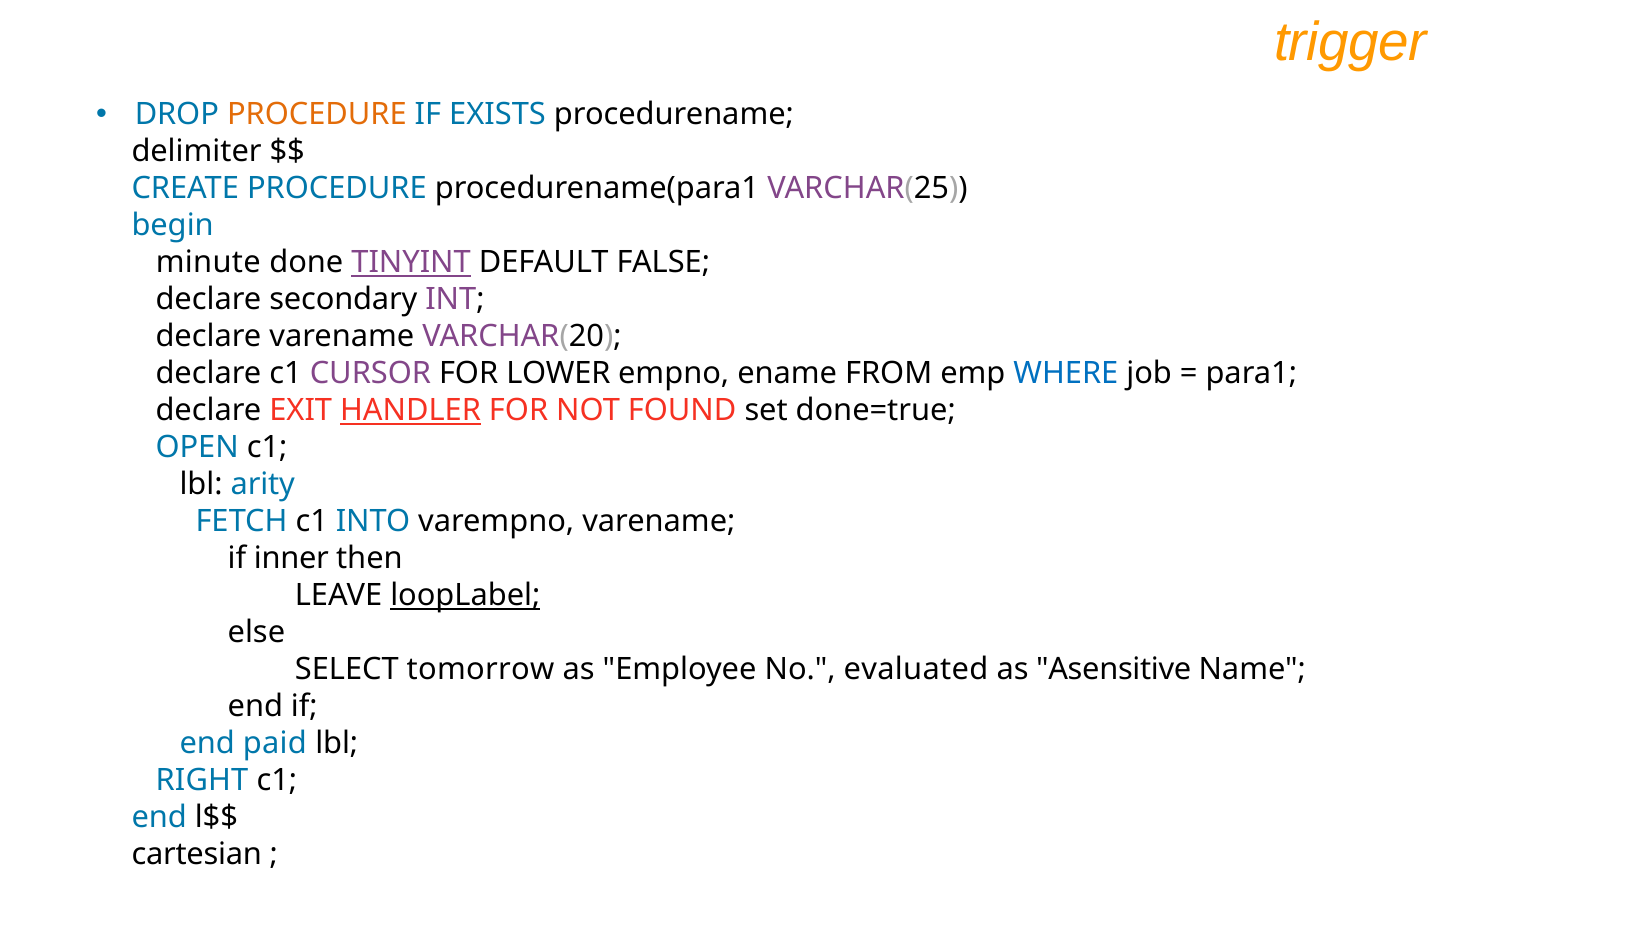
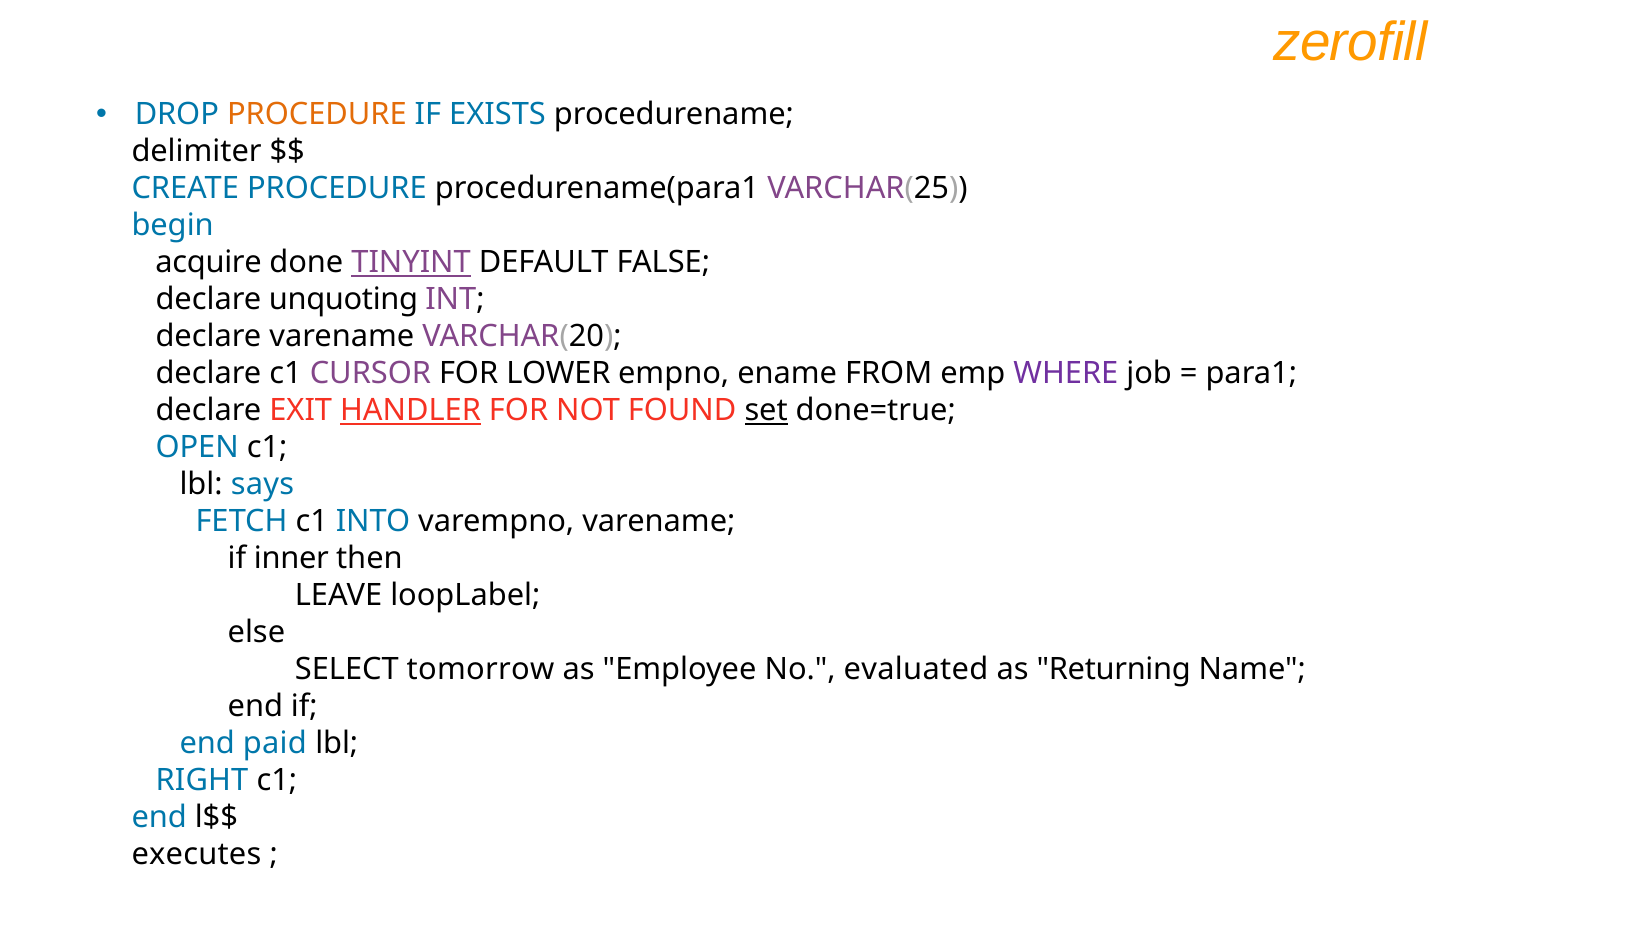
trigger: trigger -> zerofill (1350, 43)
minute: minute -> acquire (209, 263)
secondary: secondary -> unquoting (343, 300)
WHERE colour: blue -> purple (1066, 374)
set underline: none -> present (766, 411)
arity: arity -> says (263, 485)
loopLabel underline: present -> none (465, 596)
Asensitive: Asensitive -> Returning (1114, 670)
cartesian: cartesian -> executes (196, 855)
